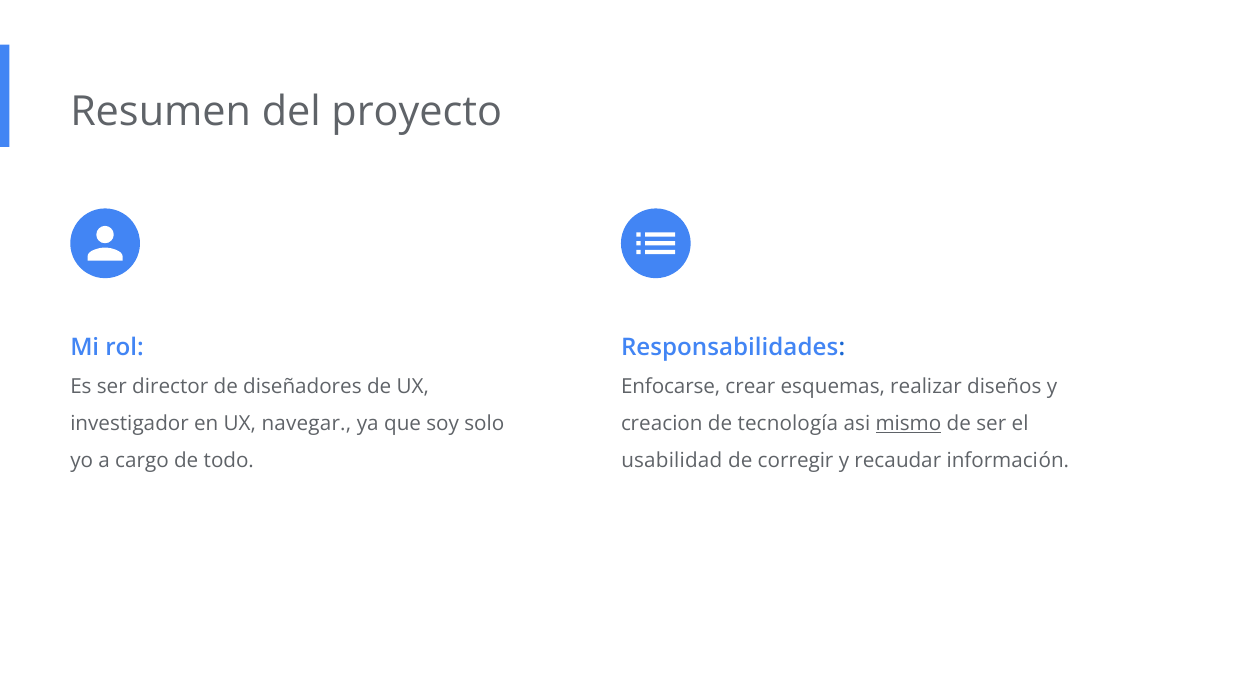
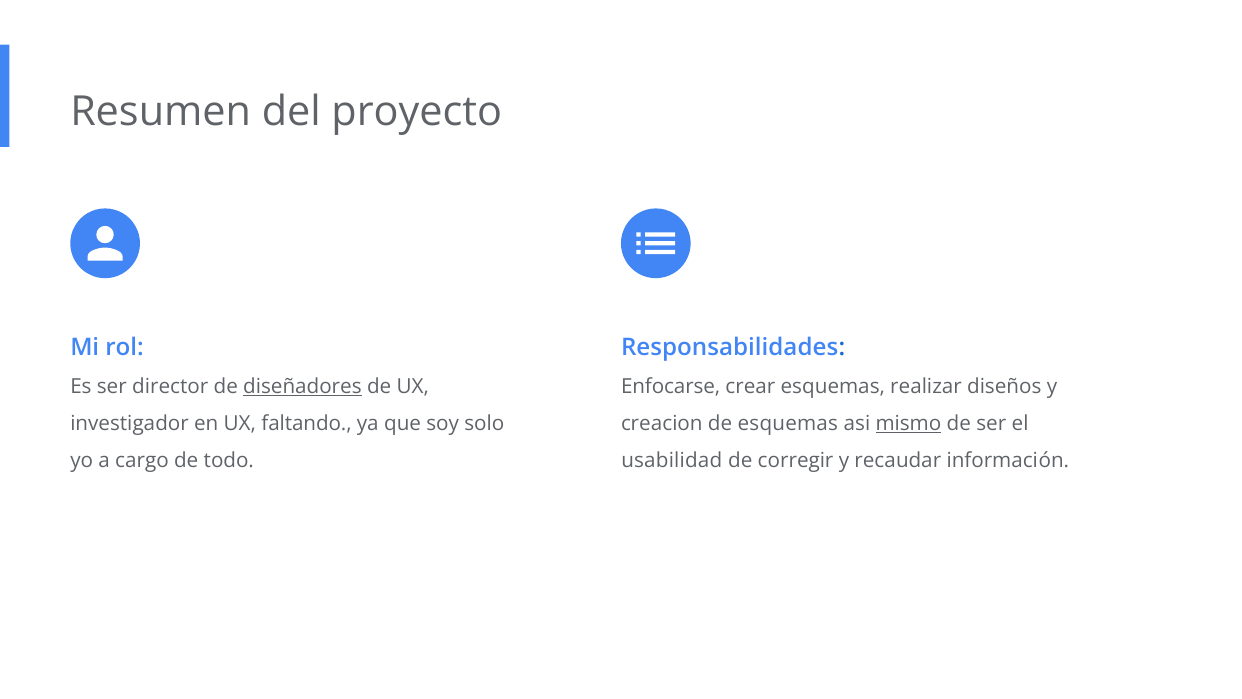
diseñadores underline: none -> present (302, 386)
navegar: navegar -> faltando (307, 423)
de tecnología: tecnología -> esquemas (788, 423)
